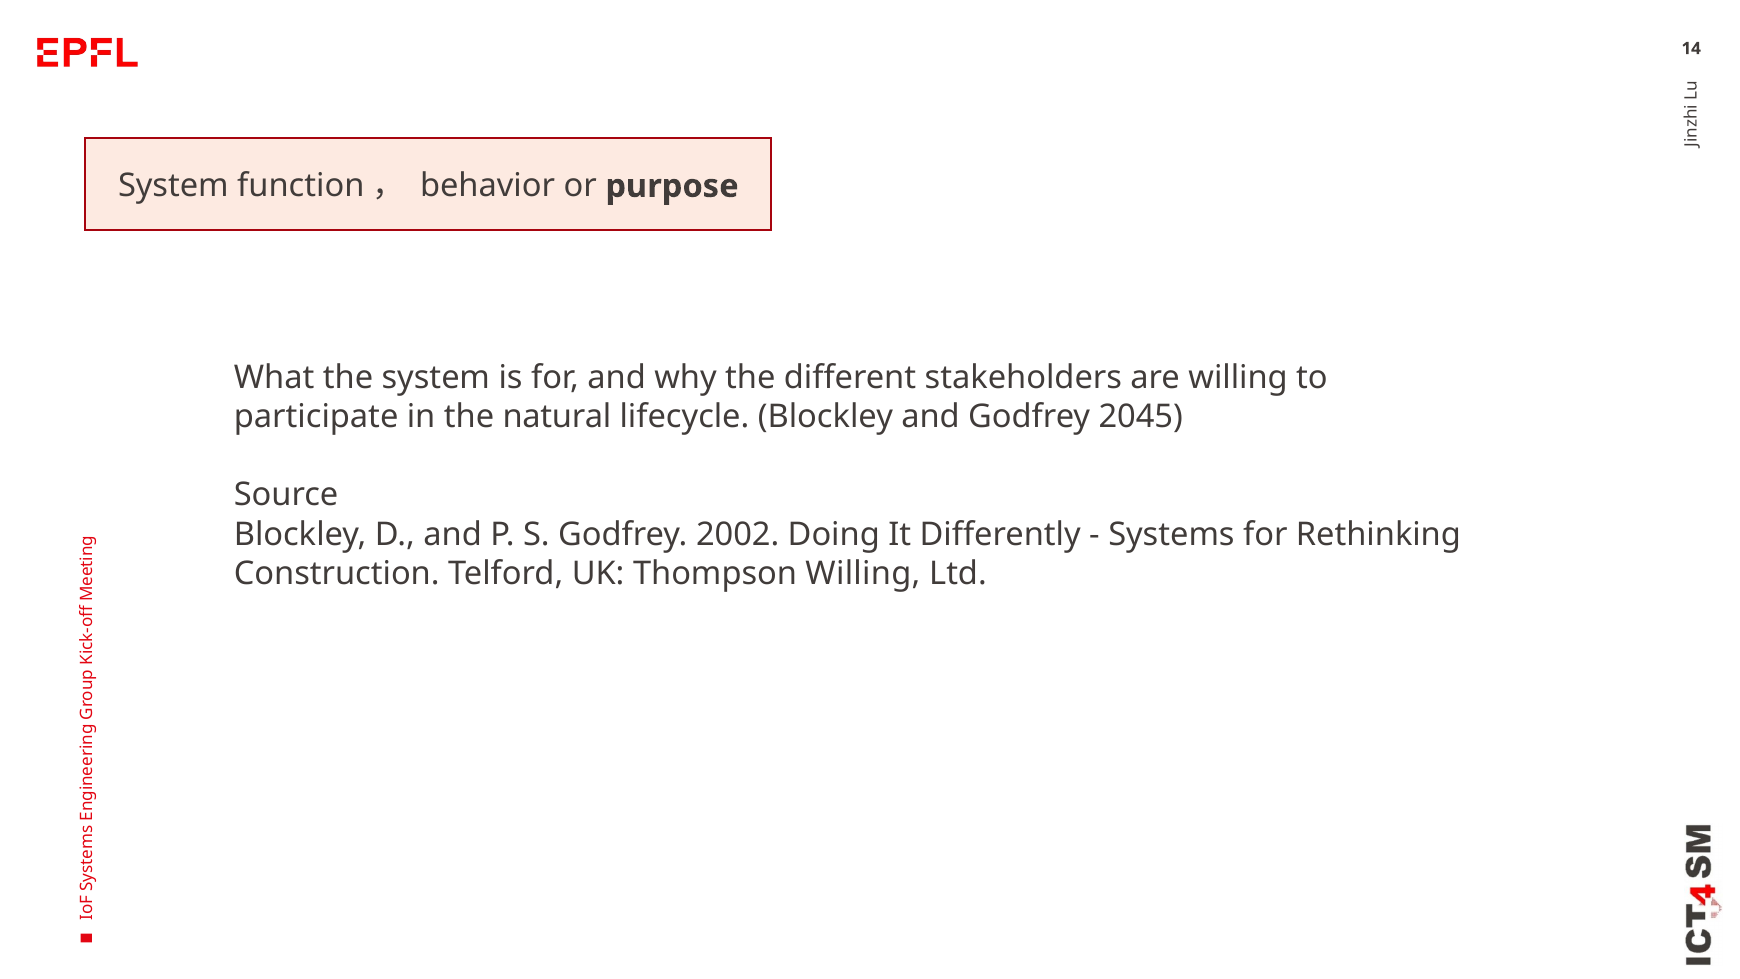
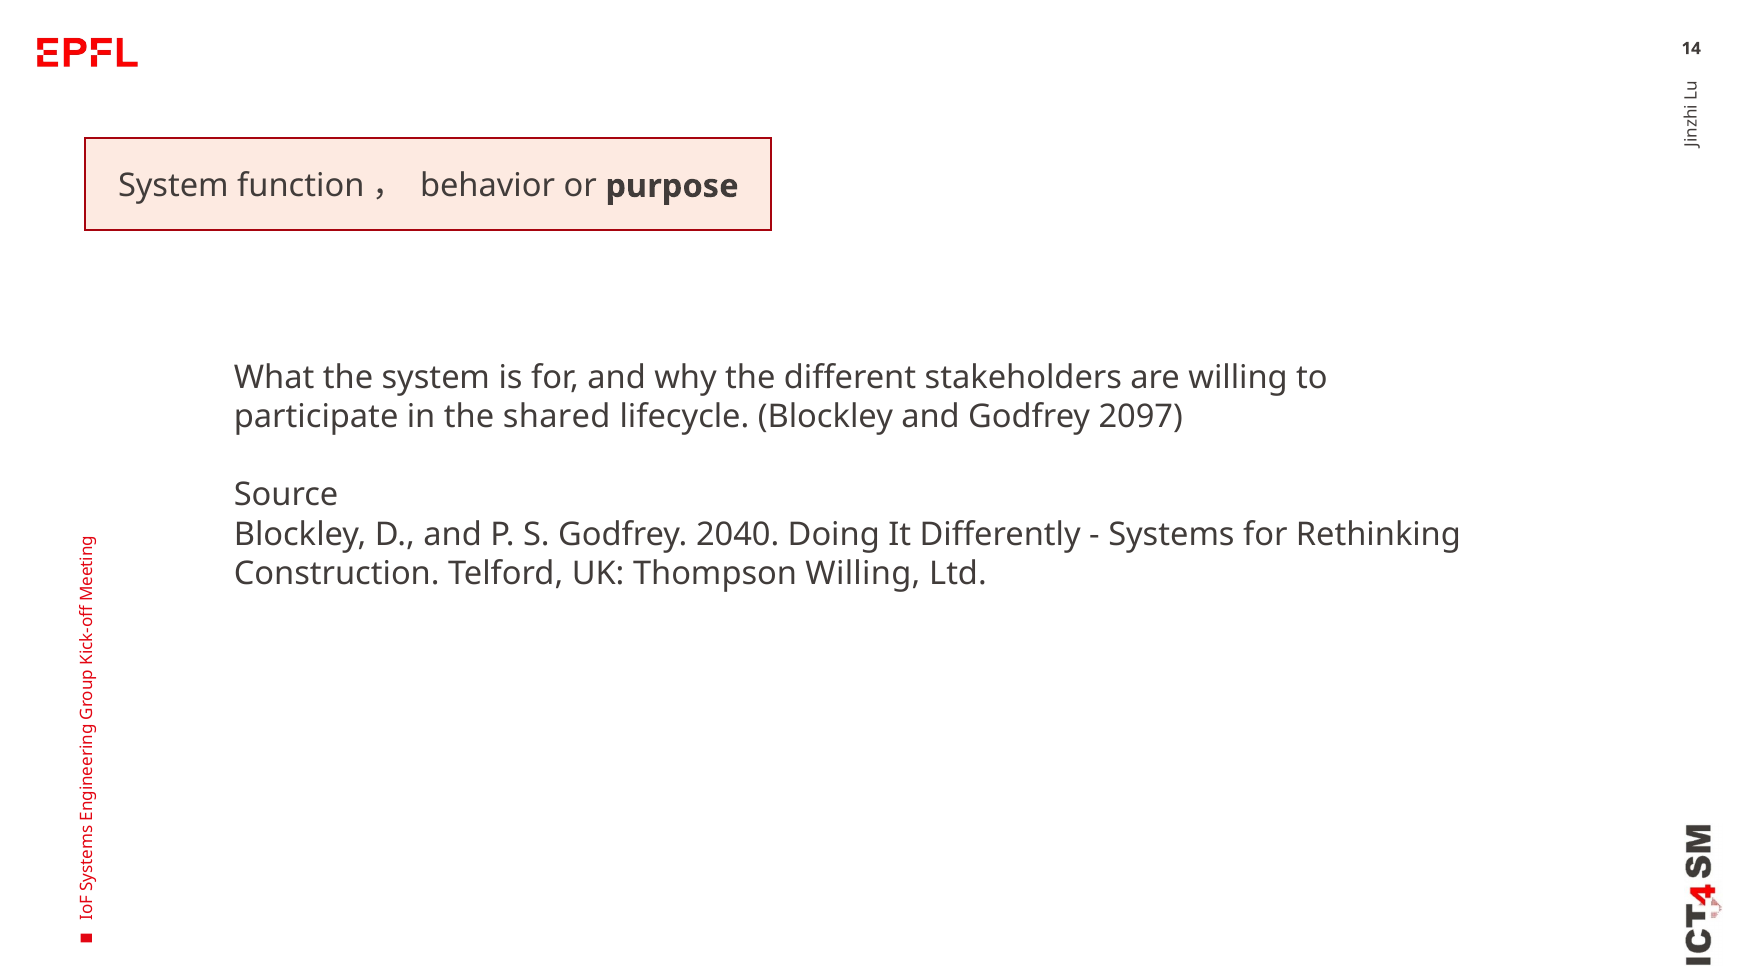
natural: natural -> shared (557, 417)
2045: 2045 -> 2097 (1141, 417)
2002: 2002 -> 2040 (738, 534)
